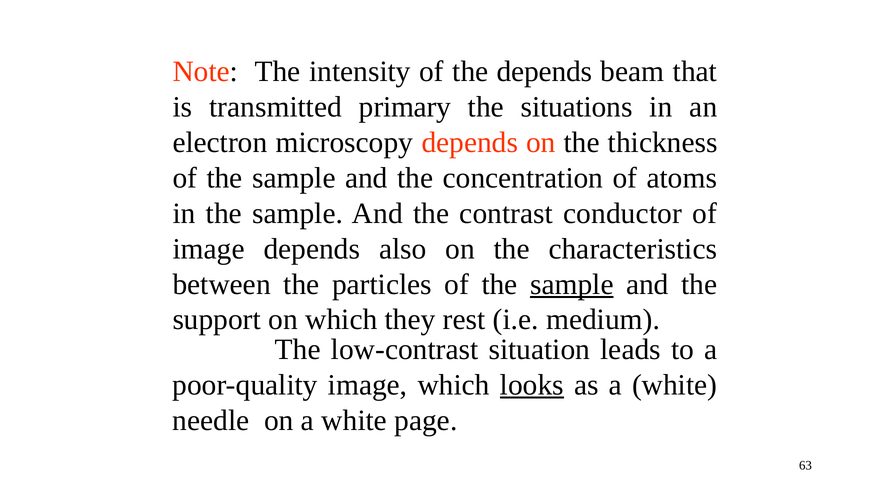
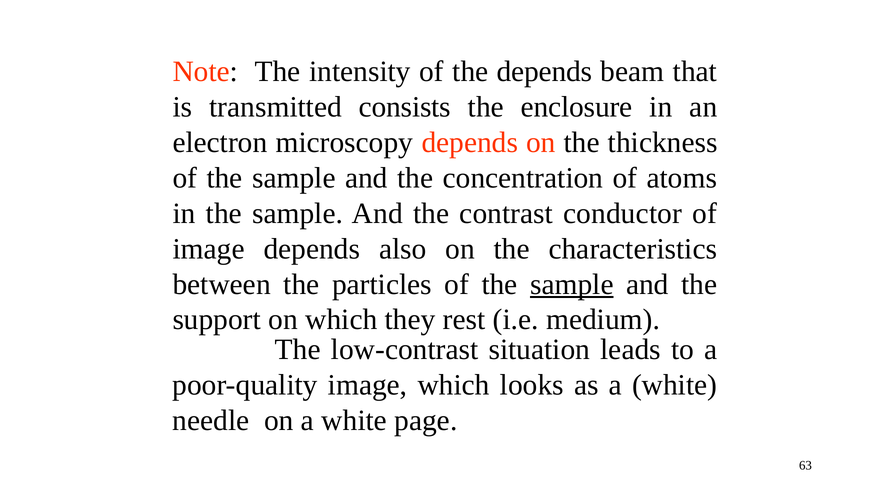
primary: primary -> consists (405, 107)
situations: situations -> enclosure (577, 107)
looks underline: present -> none (532, 385)
